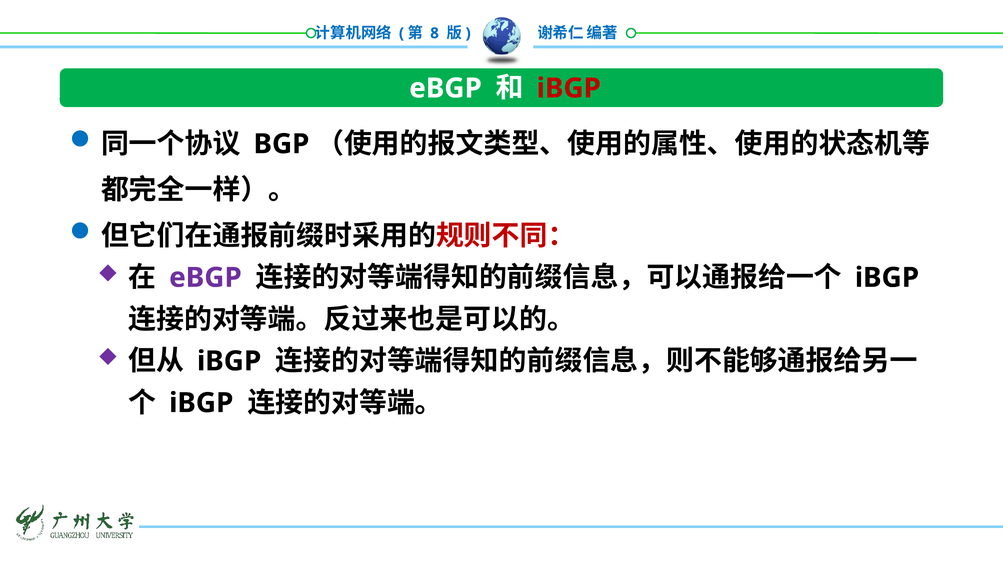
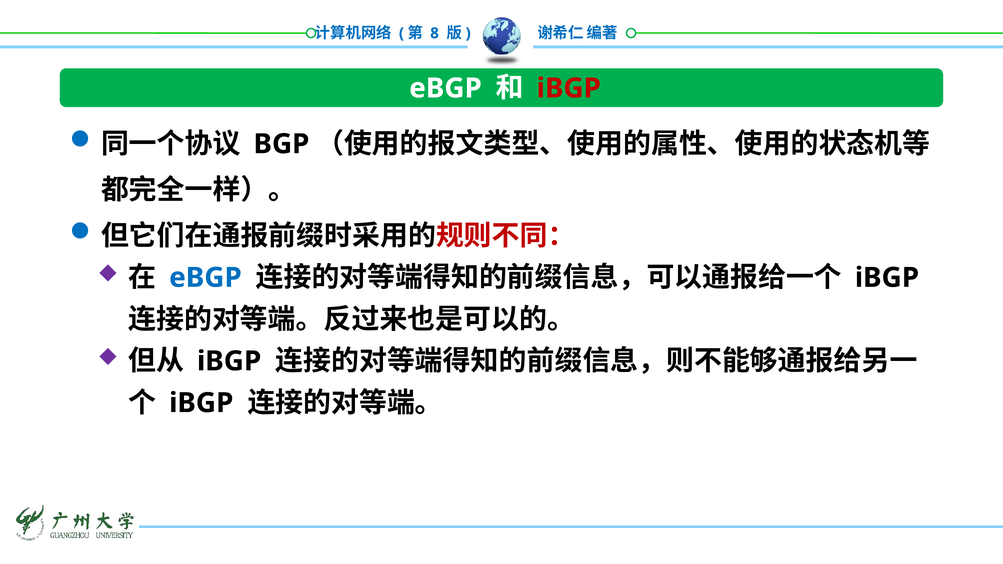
eBGP colour: purple -> blue (205, 278)
